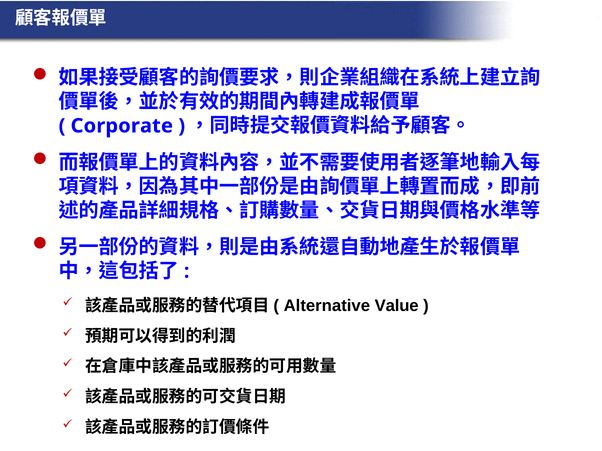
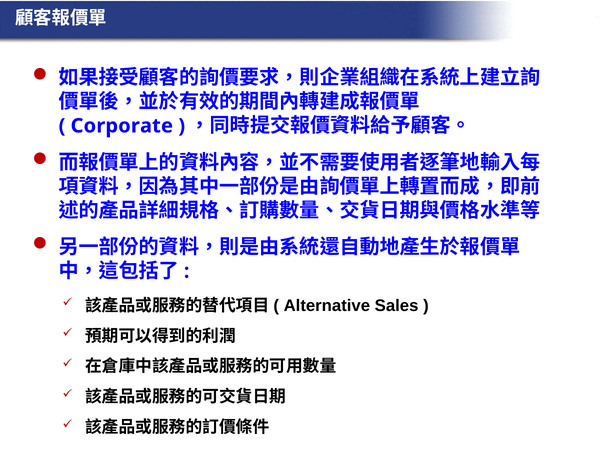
Value: Value -> Sales (397, 306)
